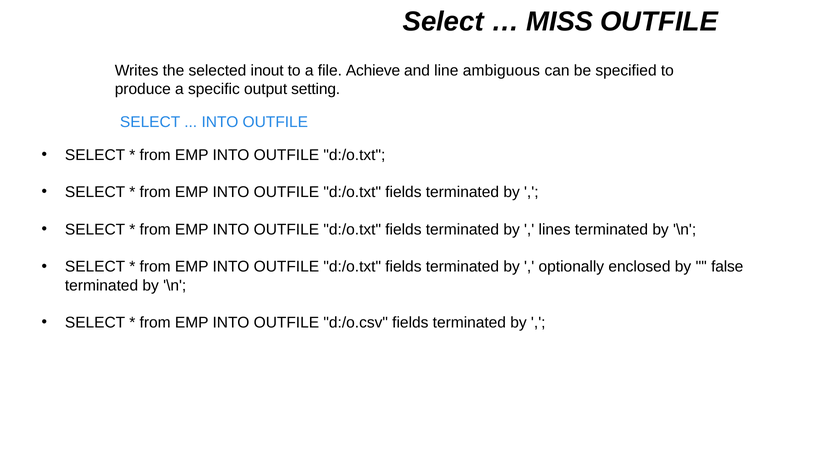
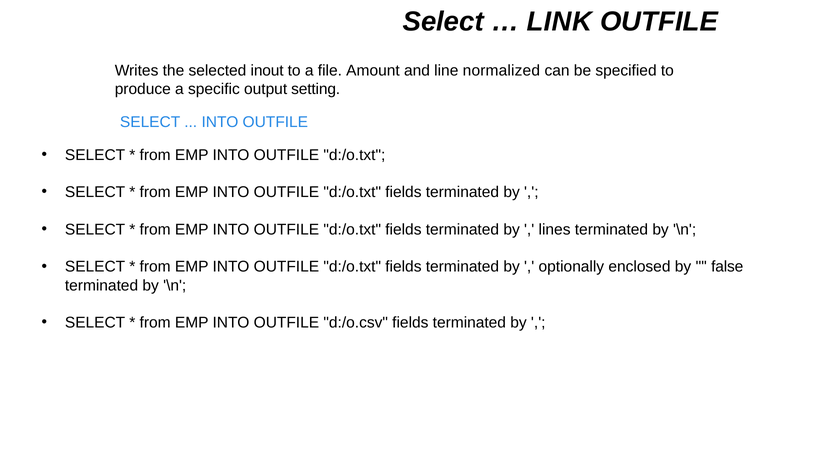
MISS: MISS -> LINK (559, 22)
Achieve: Achieve -> Amount (373, 70)
ambiguous: ambiguous -> normalized (501, 70)
